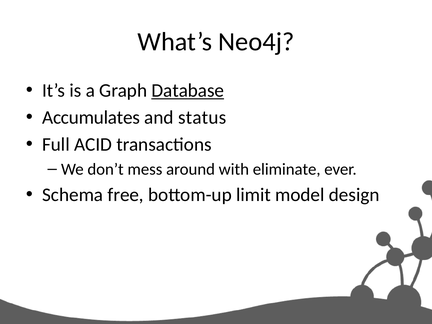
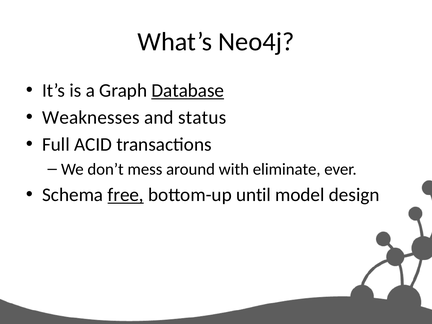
Accumulates: Accumulates -> Weaknesses (91, 118)
free underline: none -> present (126, 195)
limit: limit -> until (254, 195)
